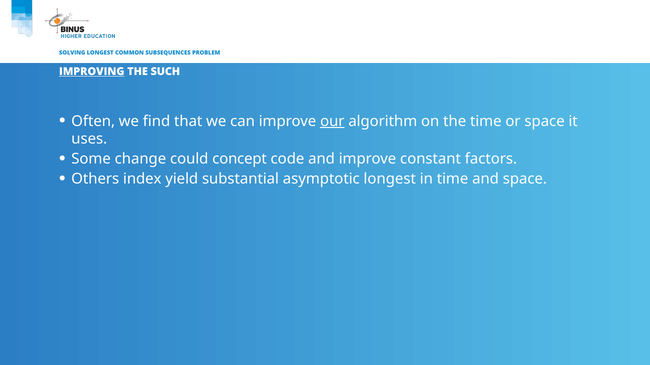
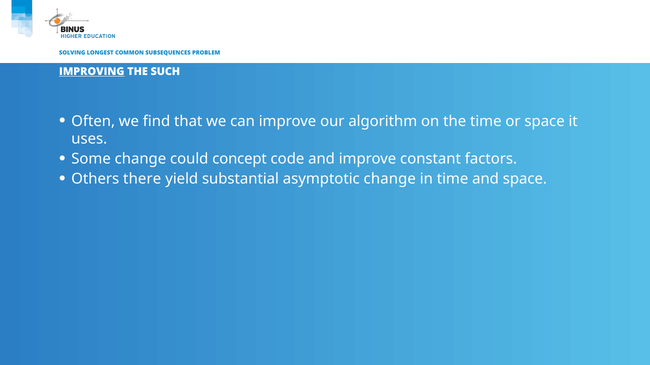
our underline: present -> none (332, 121)
index: index -> there (142, 179)
asymptotic longest: longest -> change (390, 179)
